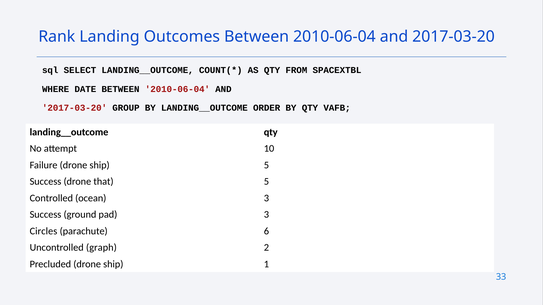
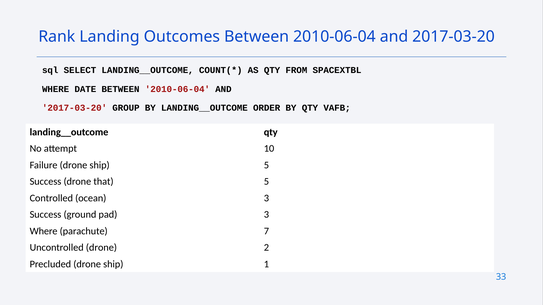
Circles: Circles -> Where (44, 231)
6: 6 -> 7 (266, 231)
Uncontrolled graph: graph -> drone (101, 248)
